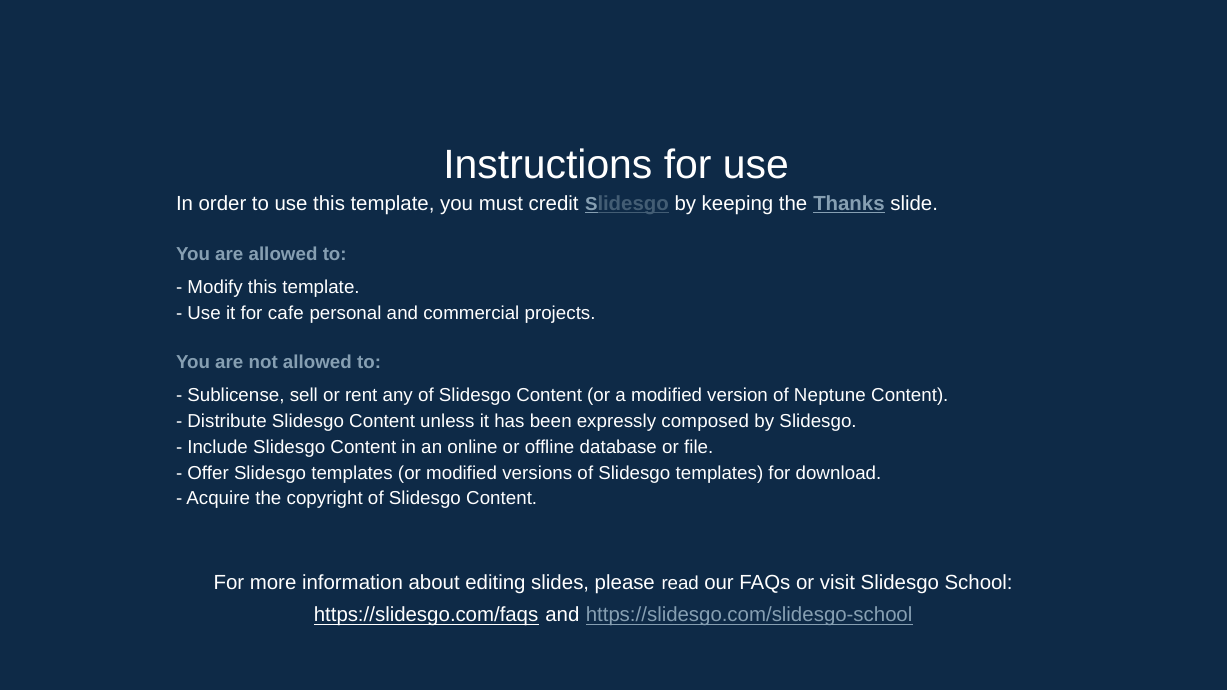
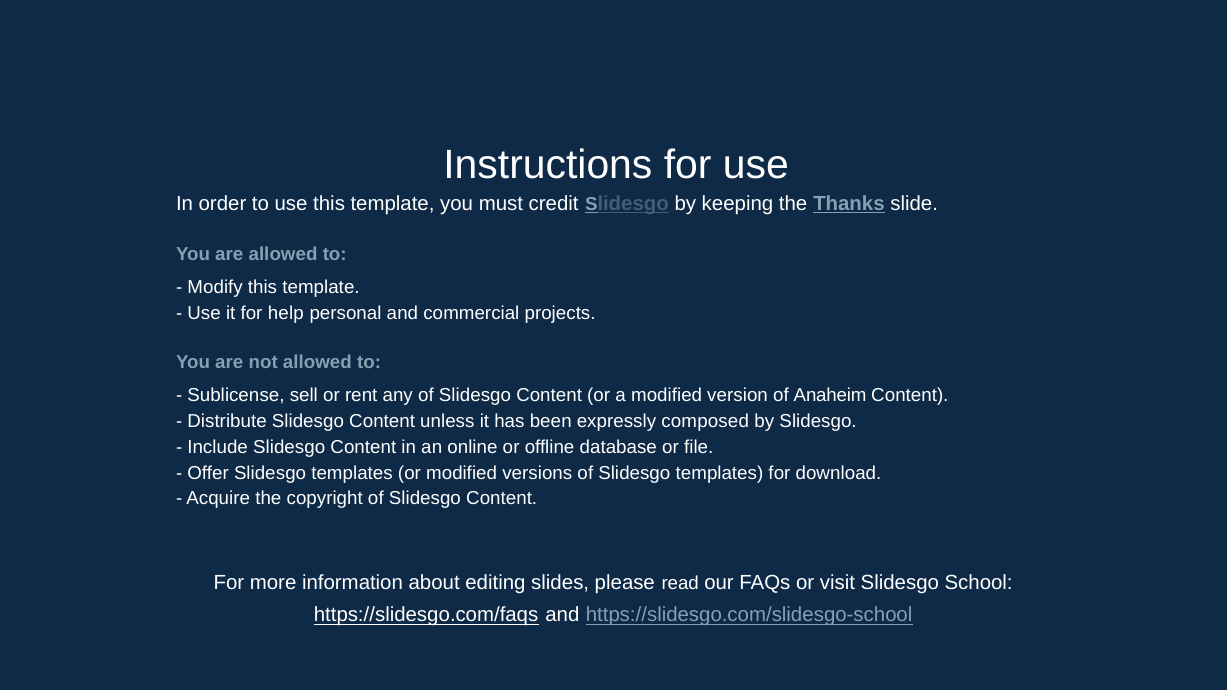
cafe: cafe -> help (286, 313)
Neptune: Neptune -> Anaheim (830, 396)
